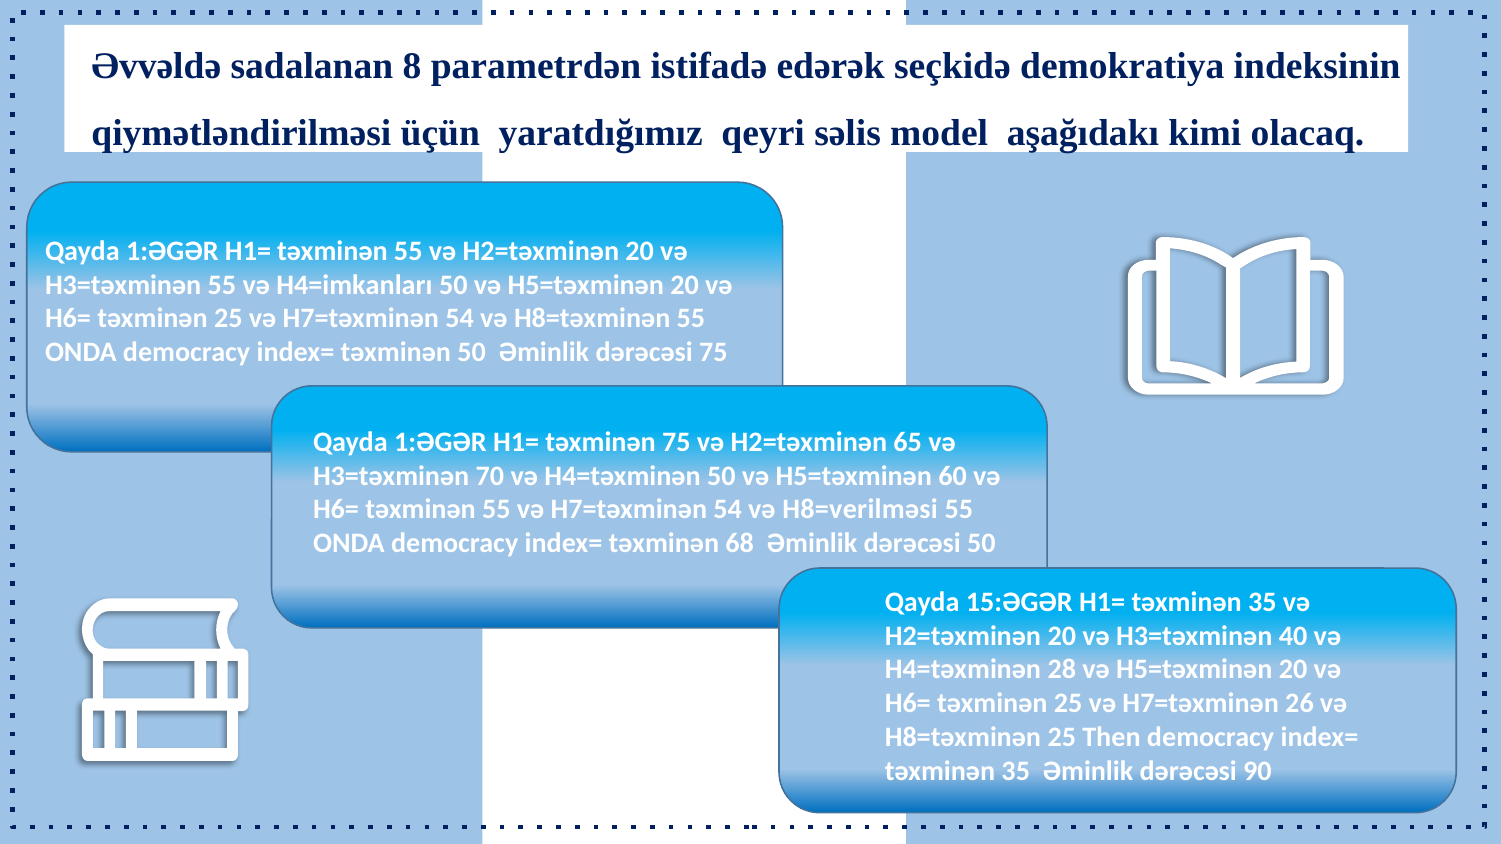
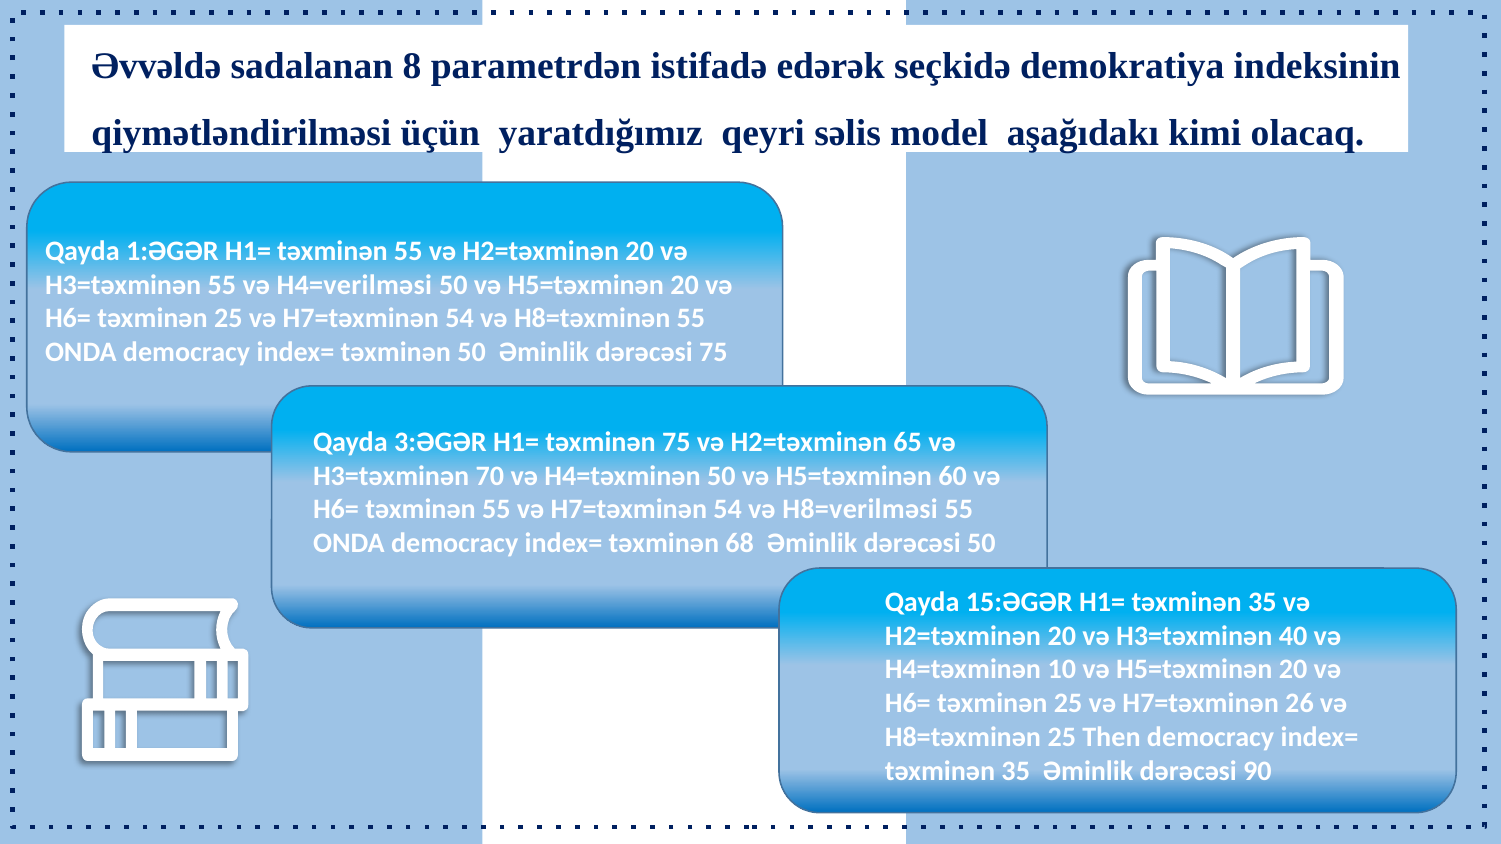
H4=imkanları: H4=imkanları -> H4=verilməsi (354, 285)
1:ƏGƏR: 1:ƏGƏR -> 3:ƏGƏR (440, 442)
28: 28 -> 10 (1062, 670)
